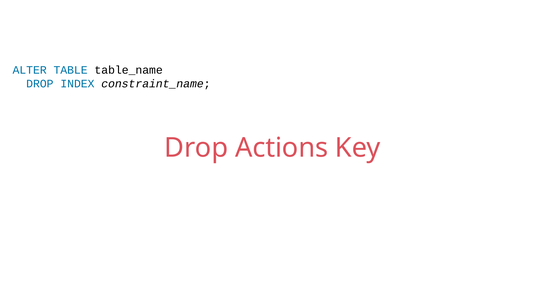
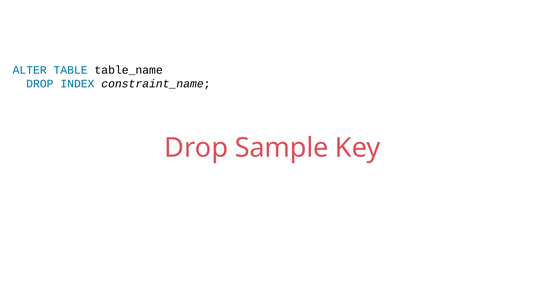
Actions: Actions -> Sample (282, 148)
